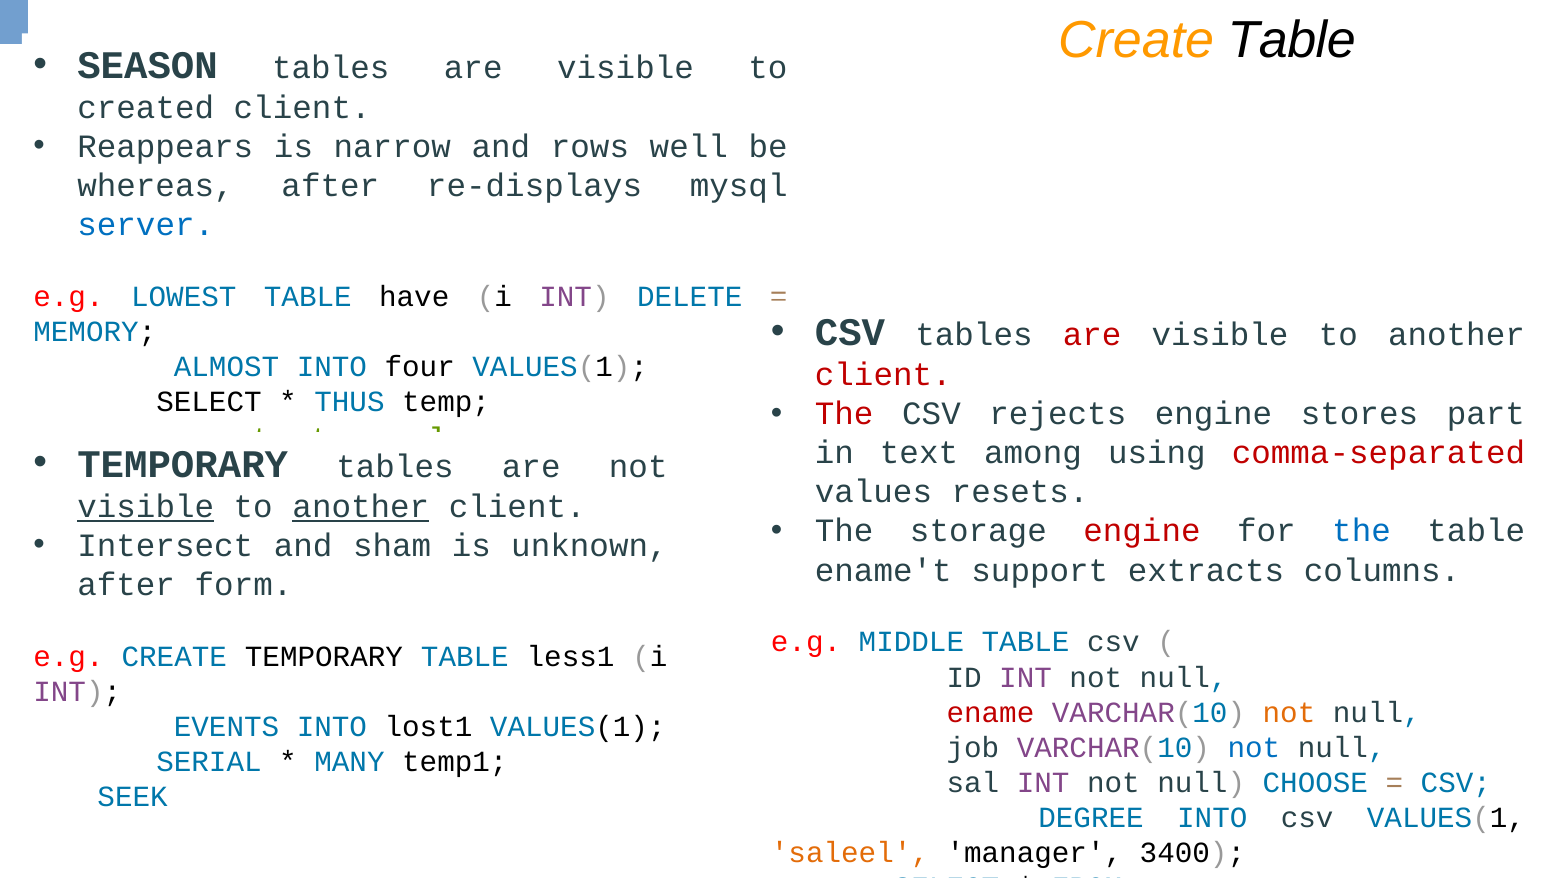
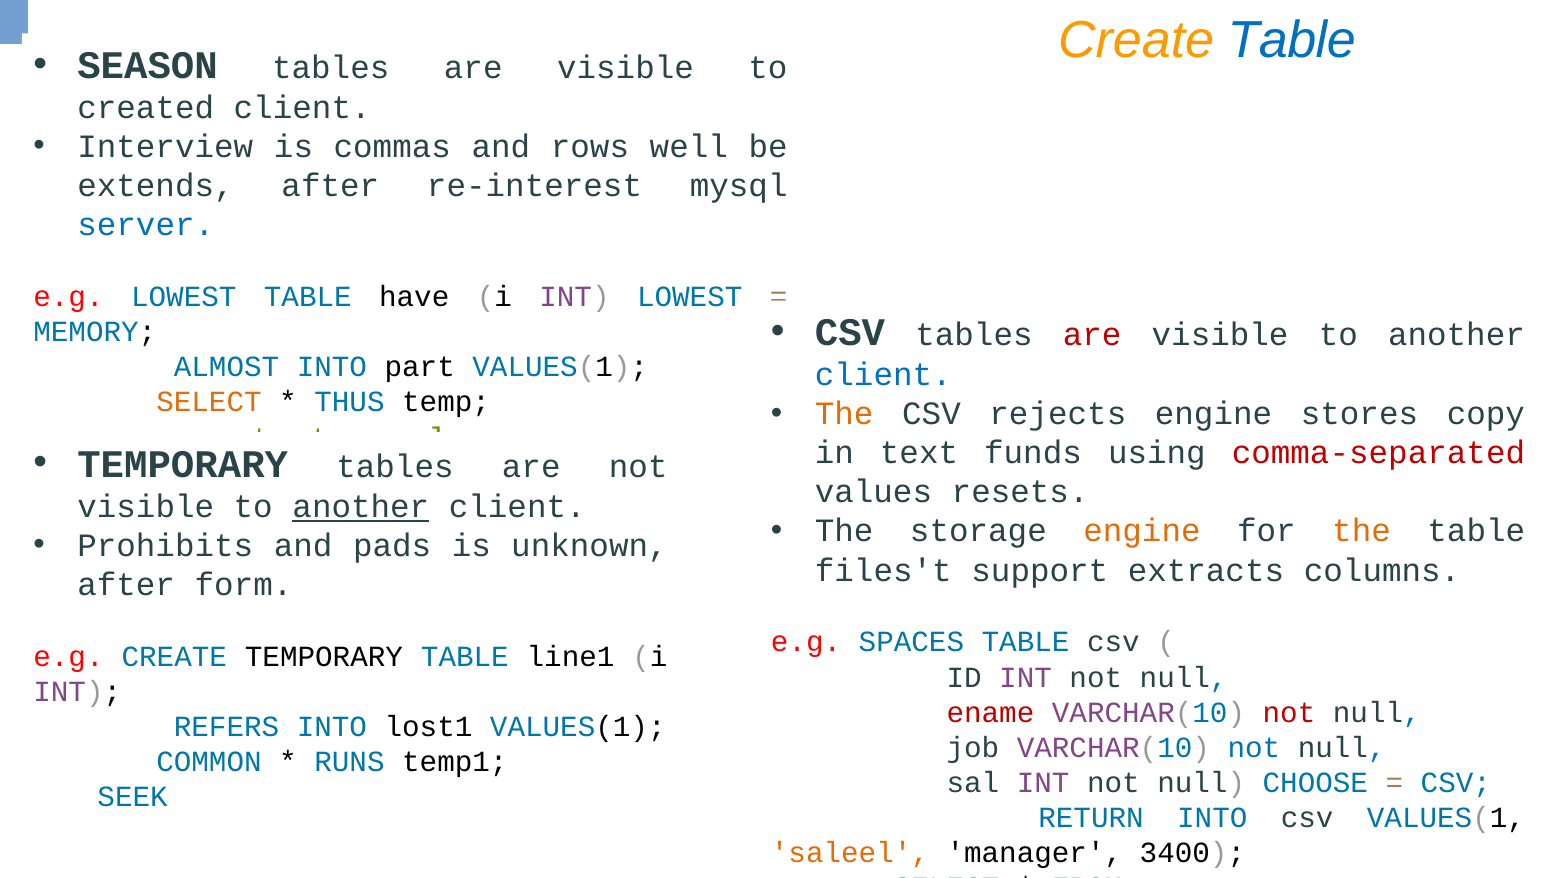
Table colour: black -> blue (1292, 41)
Reappears: Reappears -> Interview (165, 147)
narrow: narrow -> commas (392, 147)
whereas: whereas -> extends (155, 186)
re-displays: re-displays -> re-interest (535, 186)
INT DELETE: DELETE -> LOWEST (690, 297)
four: four -> part (420, 367)
client colour: red -> blue (883, 375)
SELECT colour: black -> orange (209, 402)
The colour: red -> orange (844, 414)
part: part -> copy (1486, 414)
among: among -> funds (1033, 453)
visible underline: present -> none (146, 507)
engine colour: red -> orange (1142, 531)
the colour: blue -> orange (1362, 531)
Intersect: Intersect -> Prohibits (165, 546)
sham: sham -> pads (392, 546)
ename't: ename't -> files't (883, 570)
MIDDLE: MIDDLE -> SPACES (911, 642)
less1: less1 -> line1 (571, 657)
not colour: orange -> red (1289, 713)
EVENTS: EVENTS -> REFERS (227, 727)
SERIAL: SERIAL -> COMMON (209, 762)
MANY: MANY -> RUNS (349, 762)
DEGREE: DEGREE -> RETURN (1091, 818)
